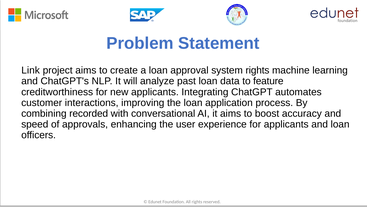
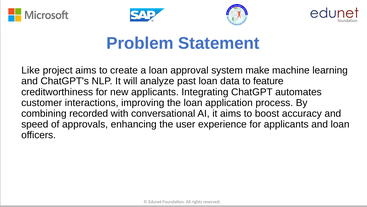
Link: Link -> Like (31, 70)
system rights: rights -> make (257, 70)
